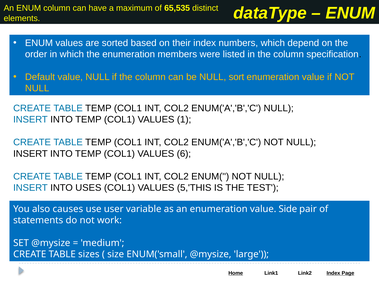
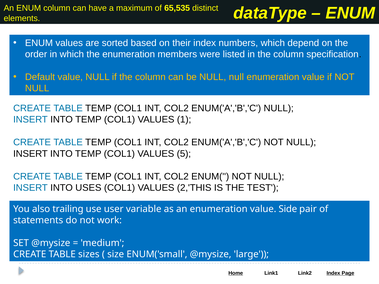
NULL sort: sort -> null (236, 77)
6: 6 -> 5 (184, 154)
5,'THIS: 5,'THIS -> 2,'THIS (194, 188)
causes: causes -> trailing (68, 209)
